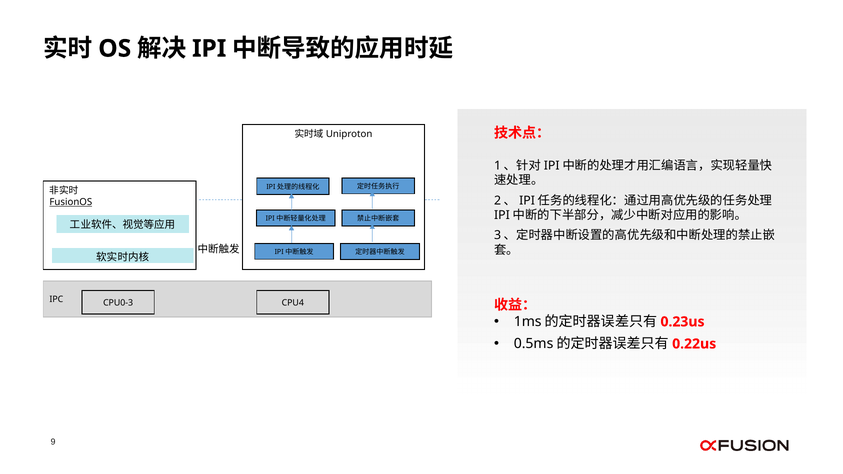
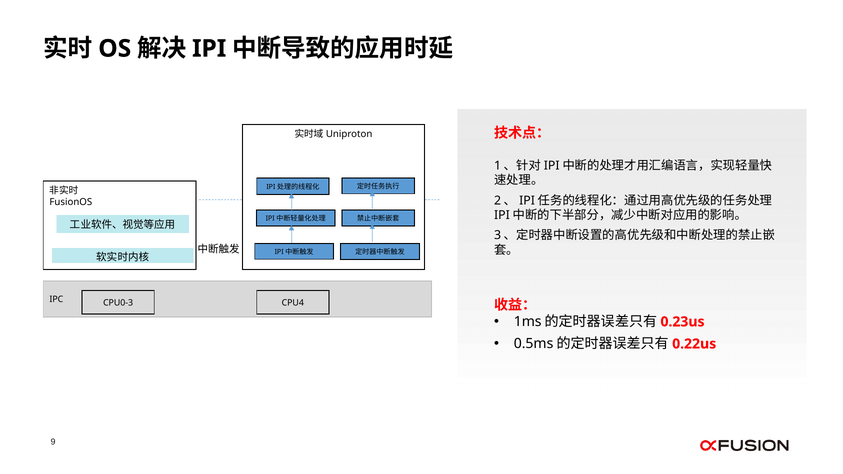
FusionOS underline: present -> none (71, 202)
